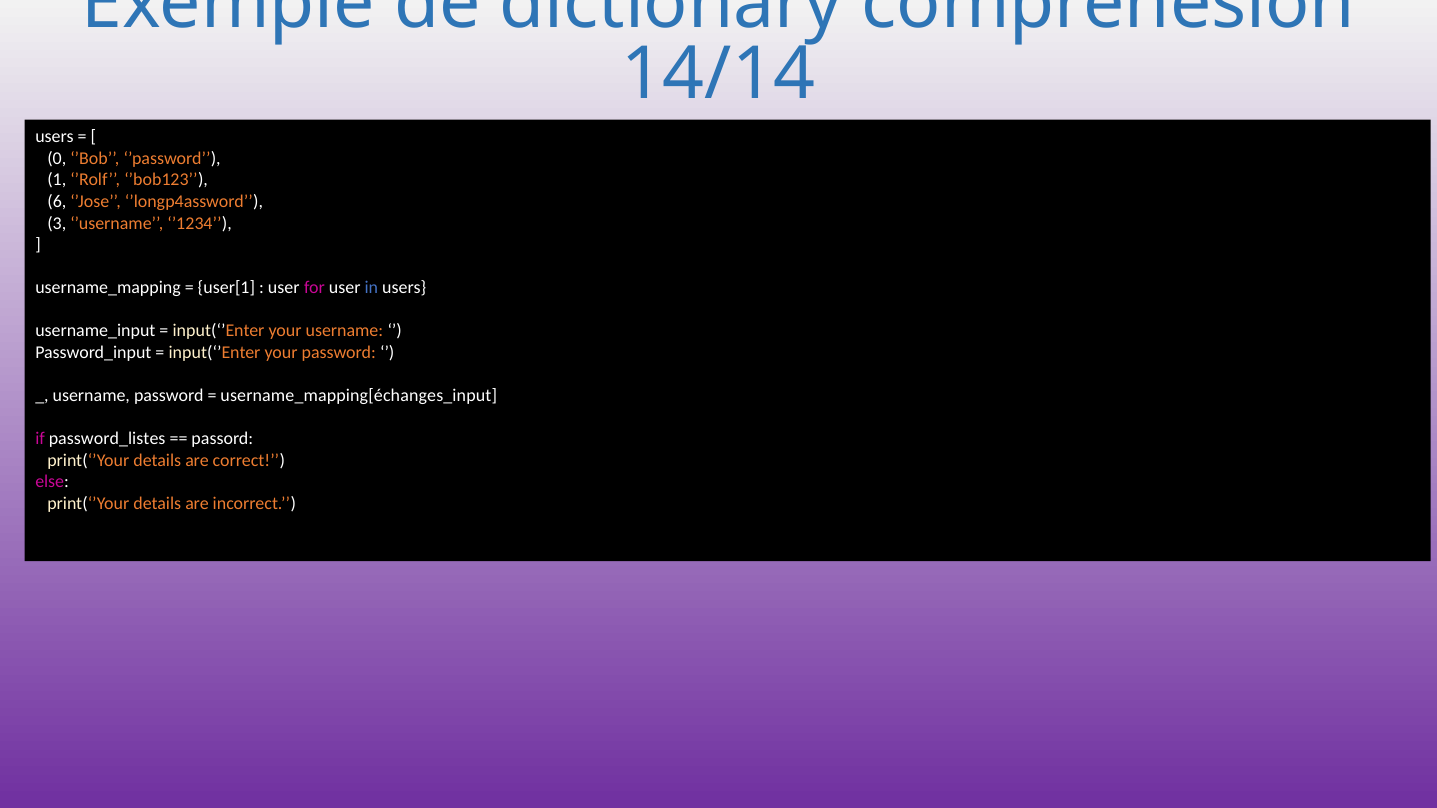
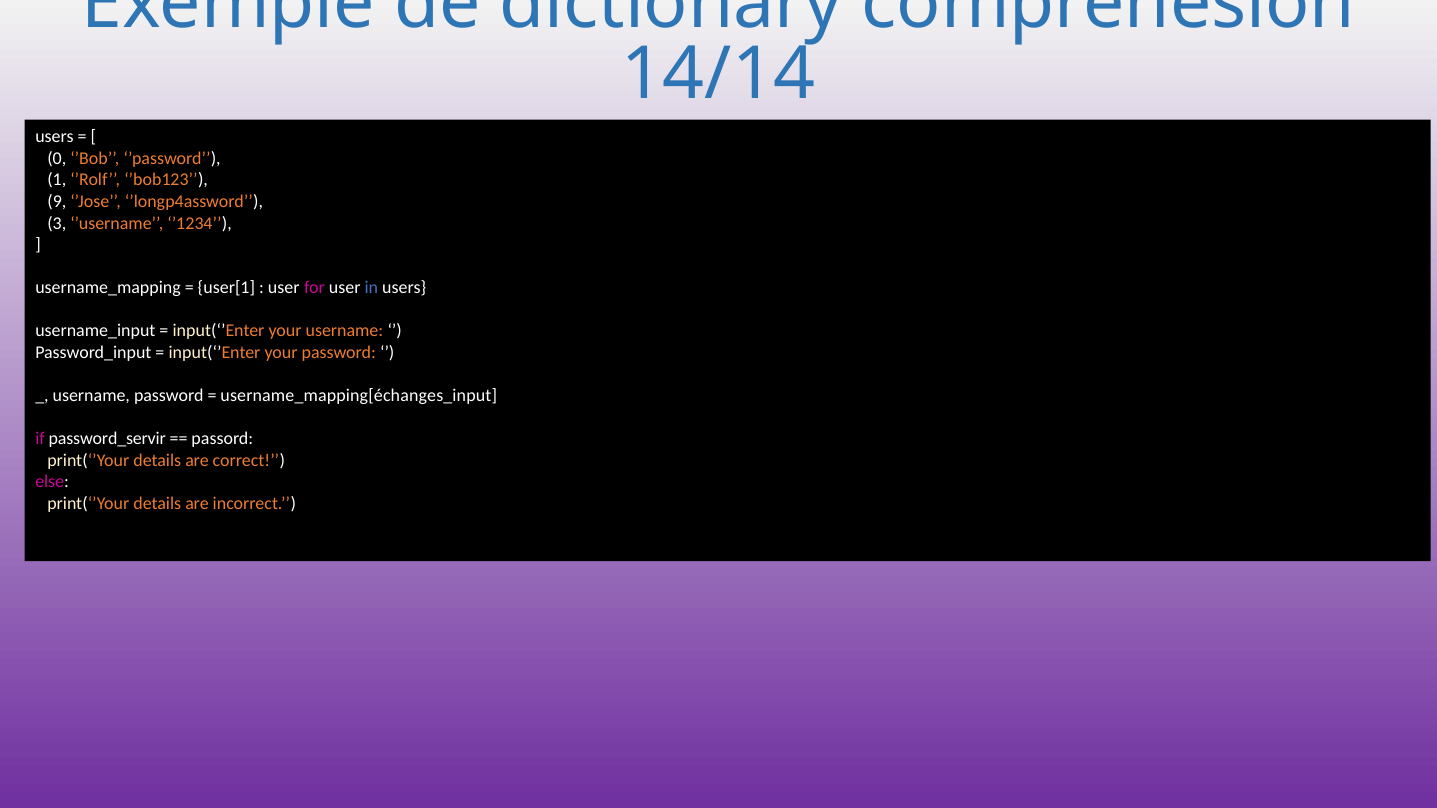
6: 6 -> 9 (57, 202)
password_listes: password_listes -> password_servir (107, 439)
